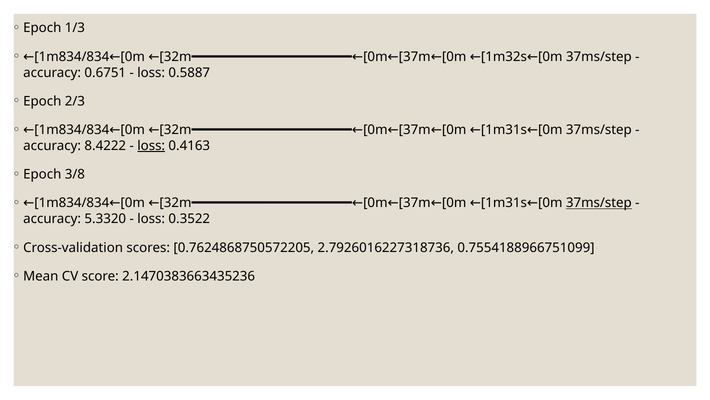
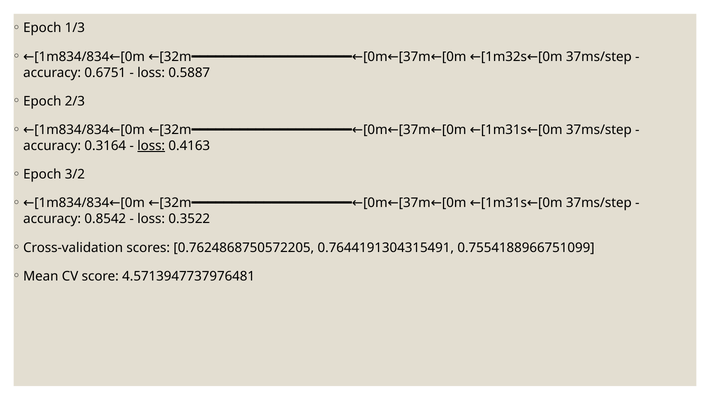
8.4222: 8.4222 -> 0.3164 (105, 146)
3/8: 3/8 -> 3/2 (75, 174)
37ms/step underline: present -> none (599, 203)
5.3320: 5.3320 -> 0.8542 (105, 219)
2.7926016227318736: 2.7926016227318736 -> 0.7644191304315491 (386, 247)
2.1470383663435236: 2.1470383663435236 -> 4.5713947737976481 (189, 276)
